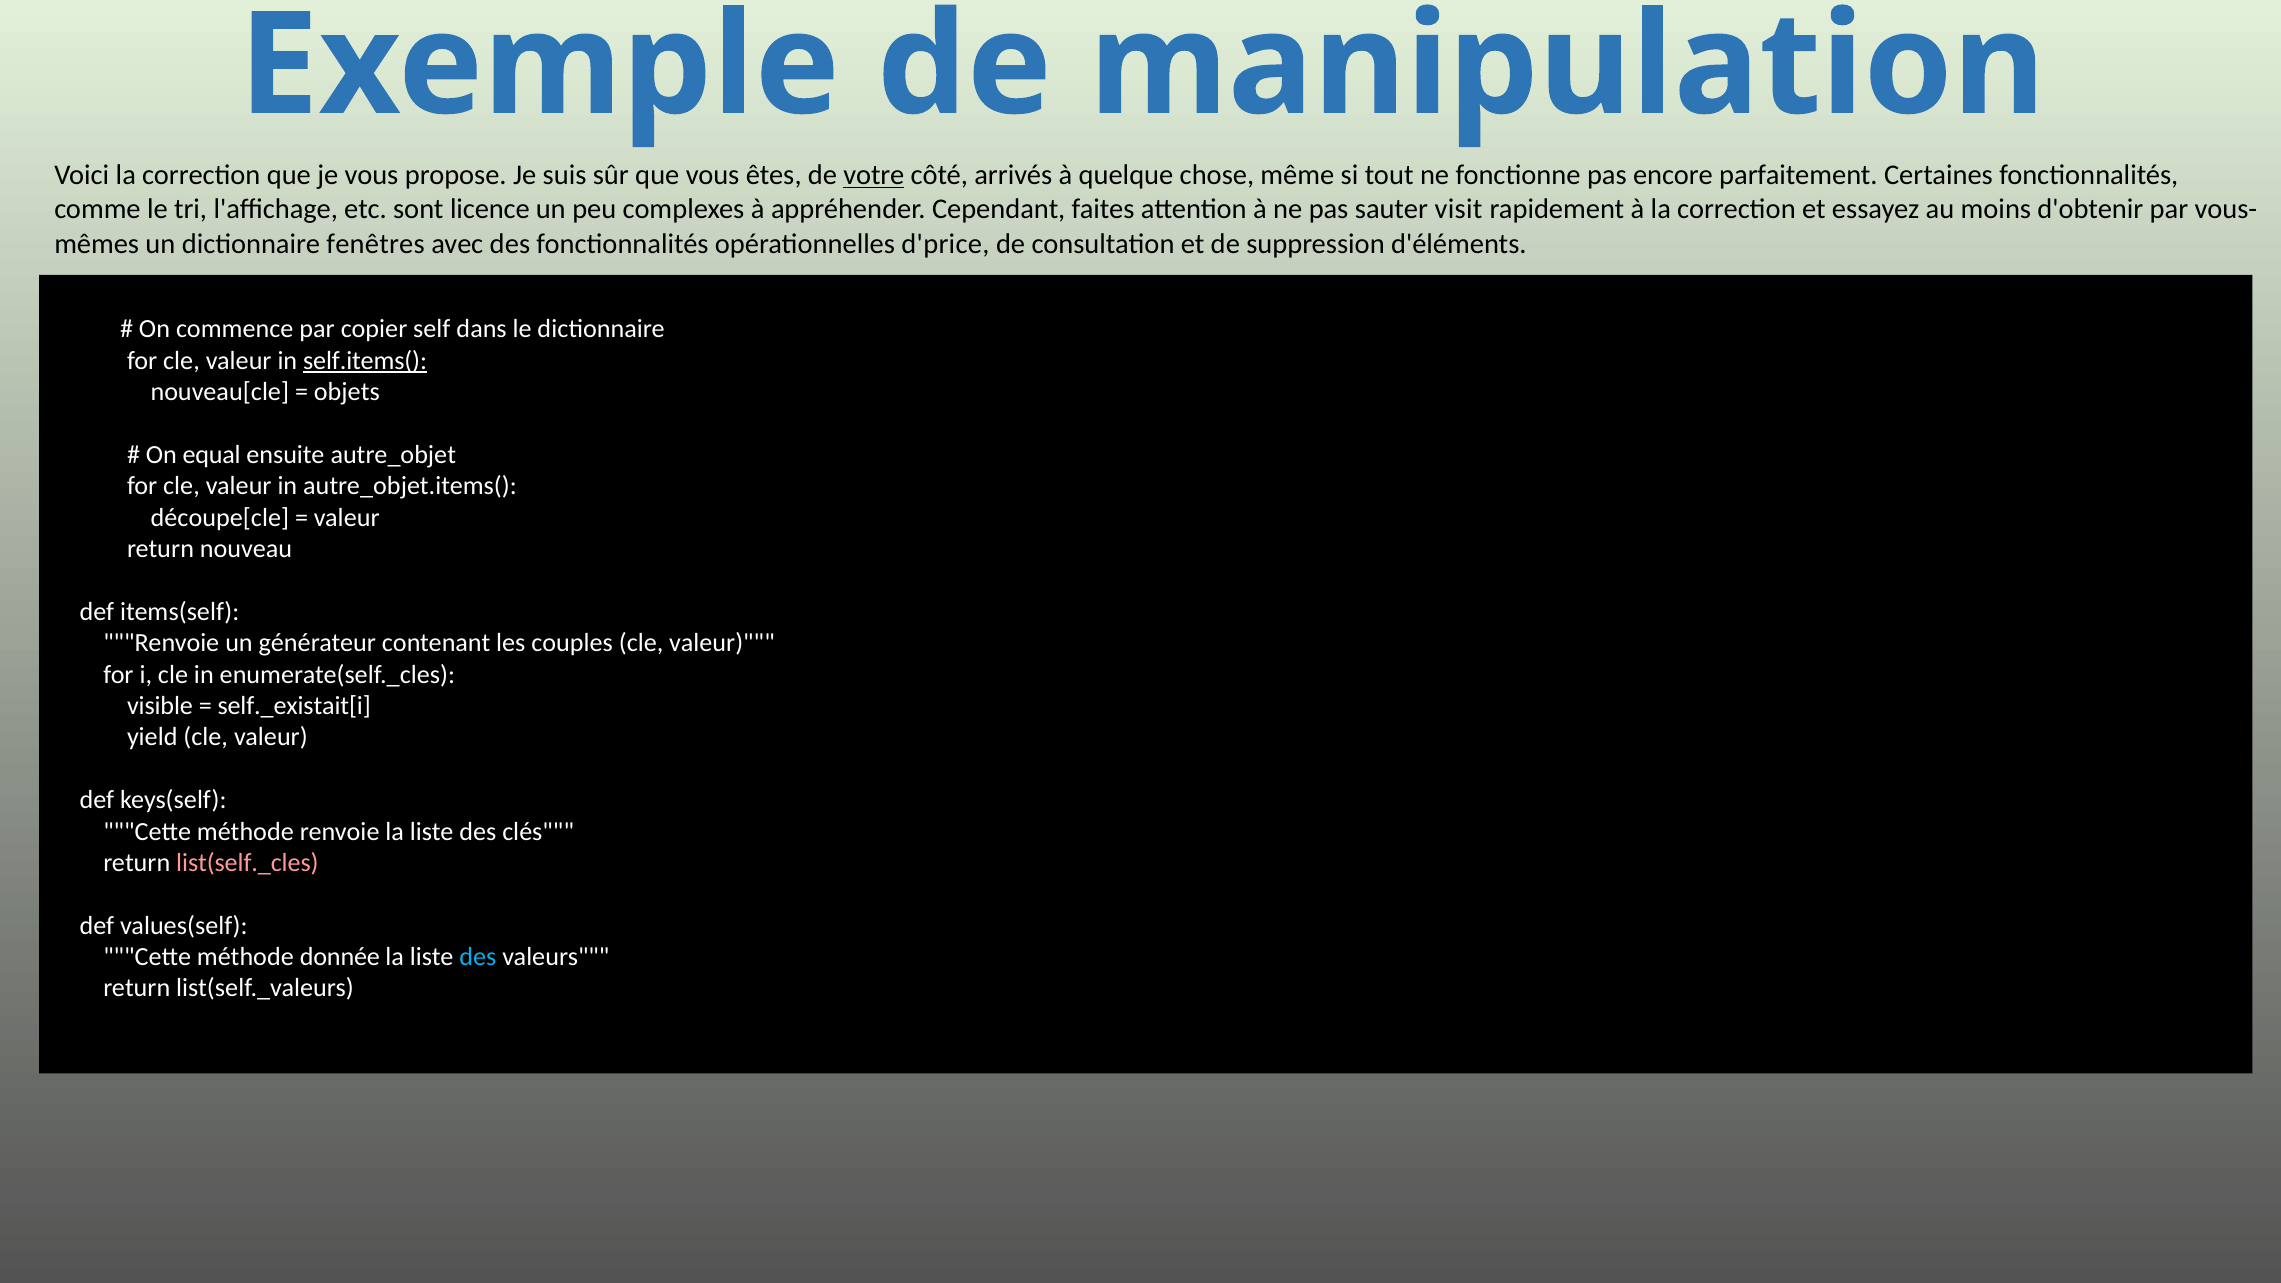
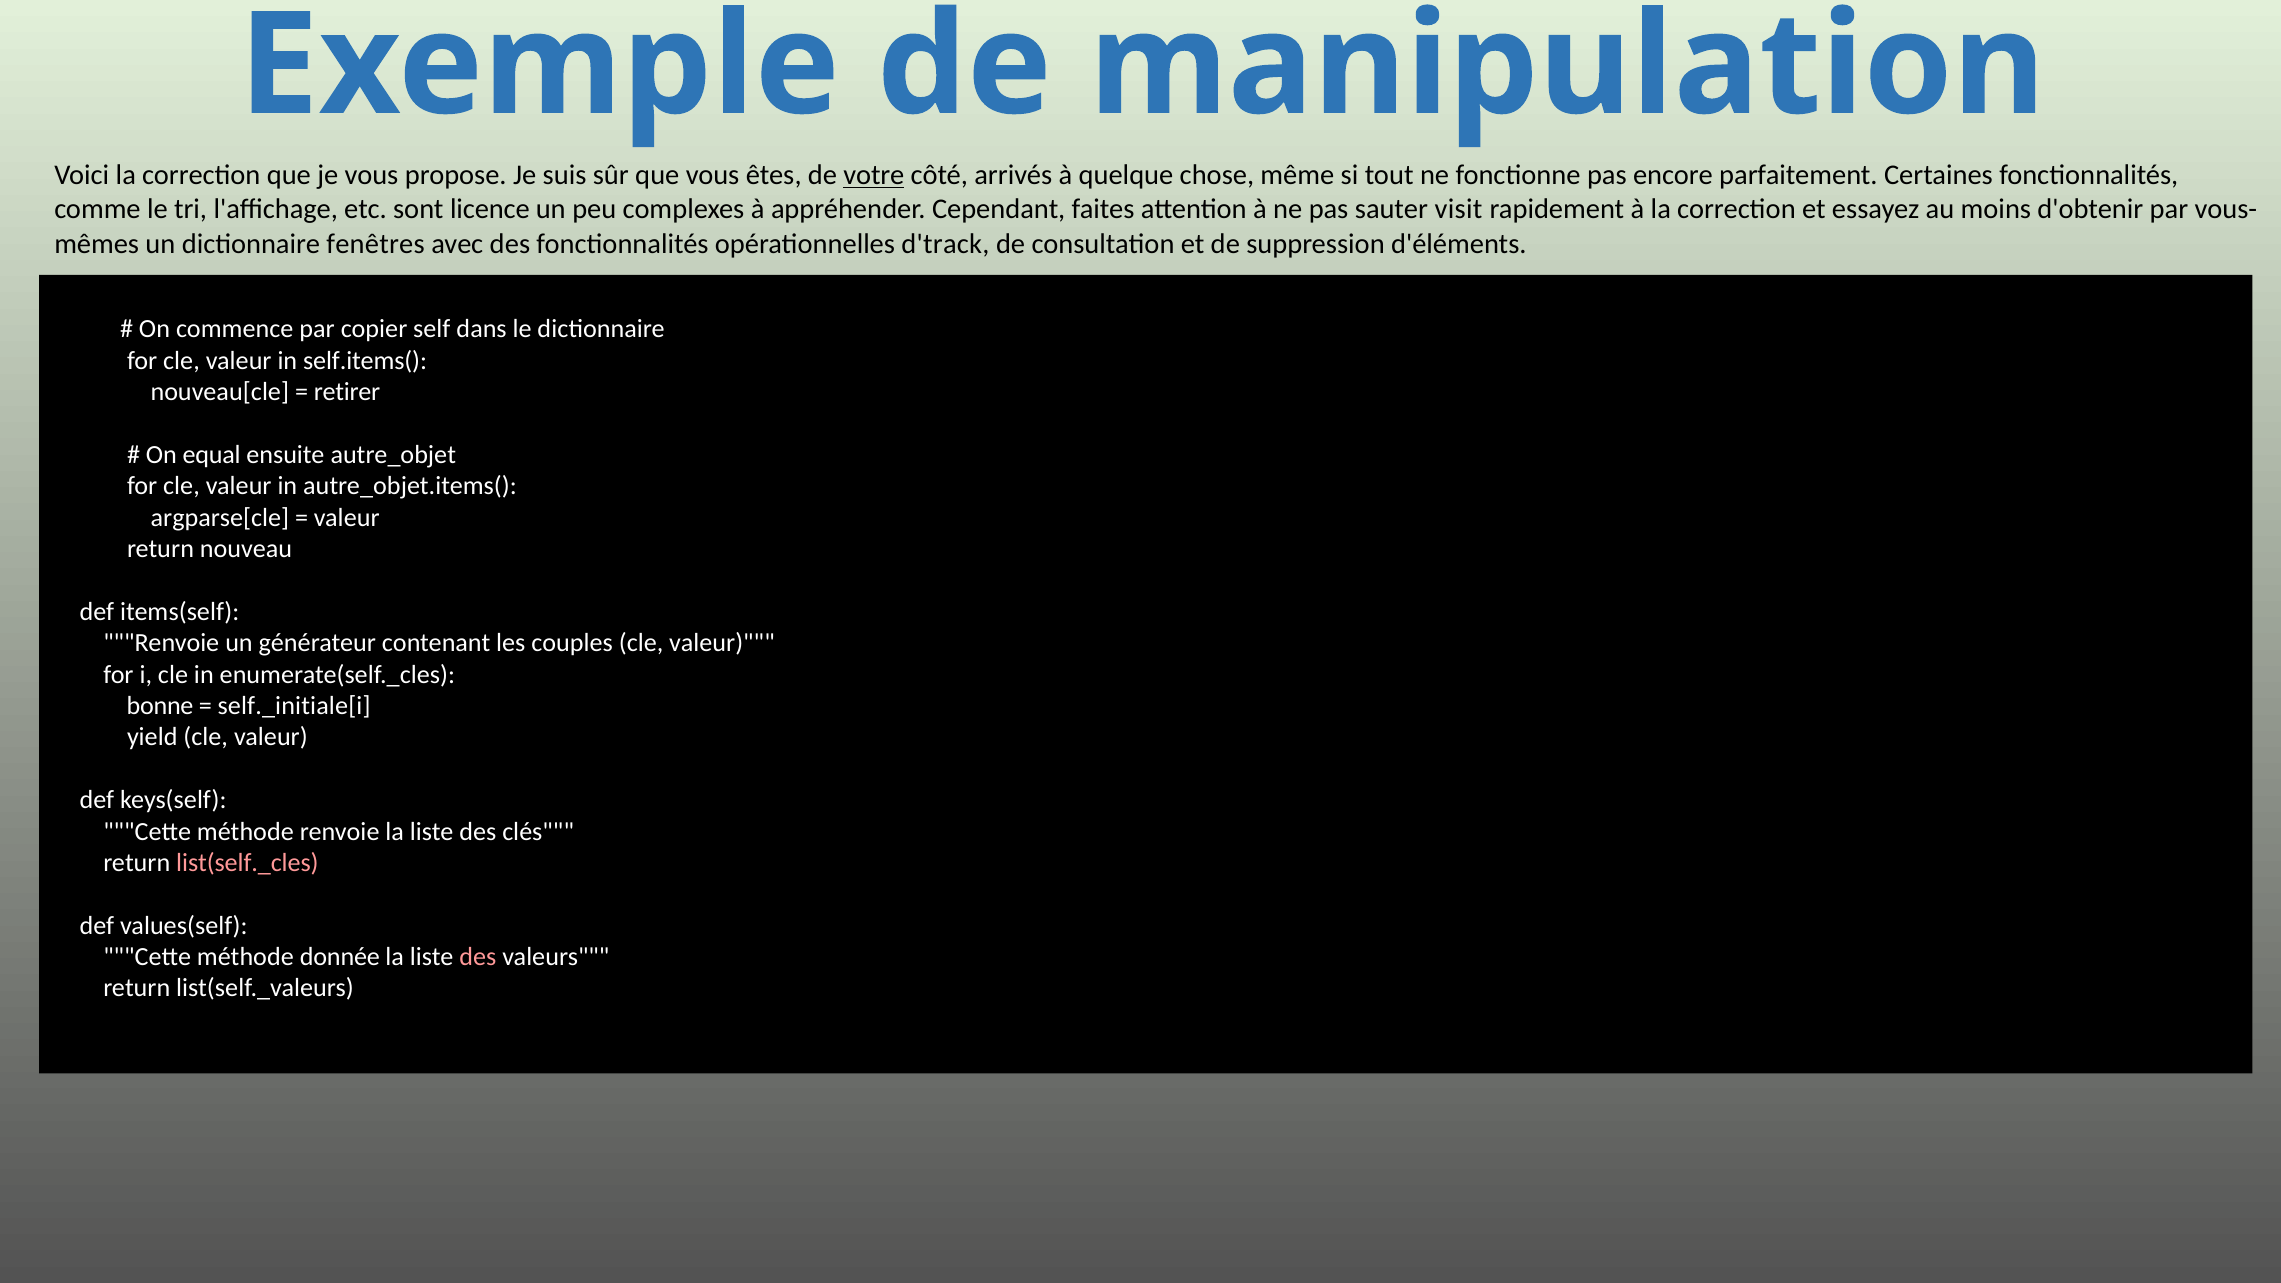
d'price: d'price -> d'track (945, 244)
self.items( underline: present -> none (365, 361)
objets: objets -> retirer (347, 392)
découpe[cle: découpe[cle -> argparse[cle (220, 518)
visible: visible -> bonne (160, 706)
self._existait[i: self._existait[i -> self._initiale[i (294, 706)
des colour: light blue -> pink (478, 957)
